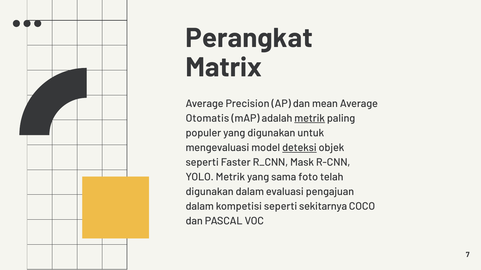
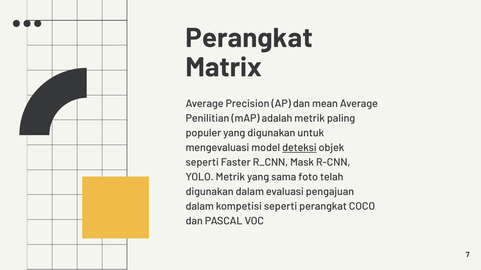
Otomatis: Otomatis -> Penilitian (207, 118)
metrik underline: present -> none (310, 118)
seperti sekitarnya: sekitarnya -> perangkat (323, 207)
